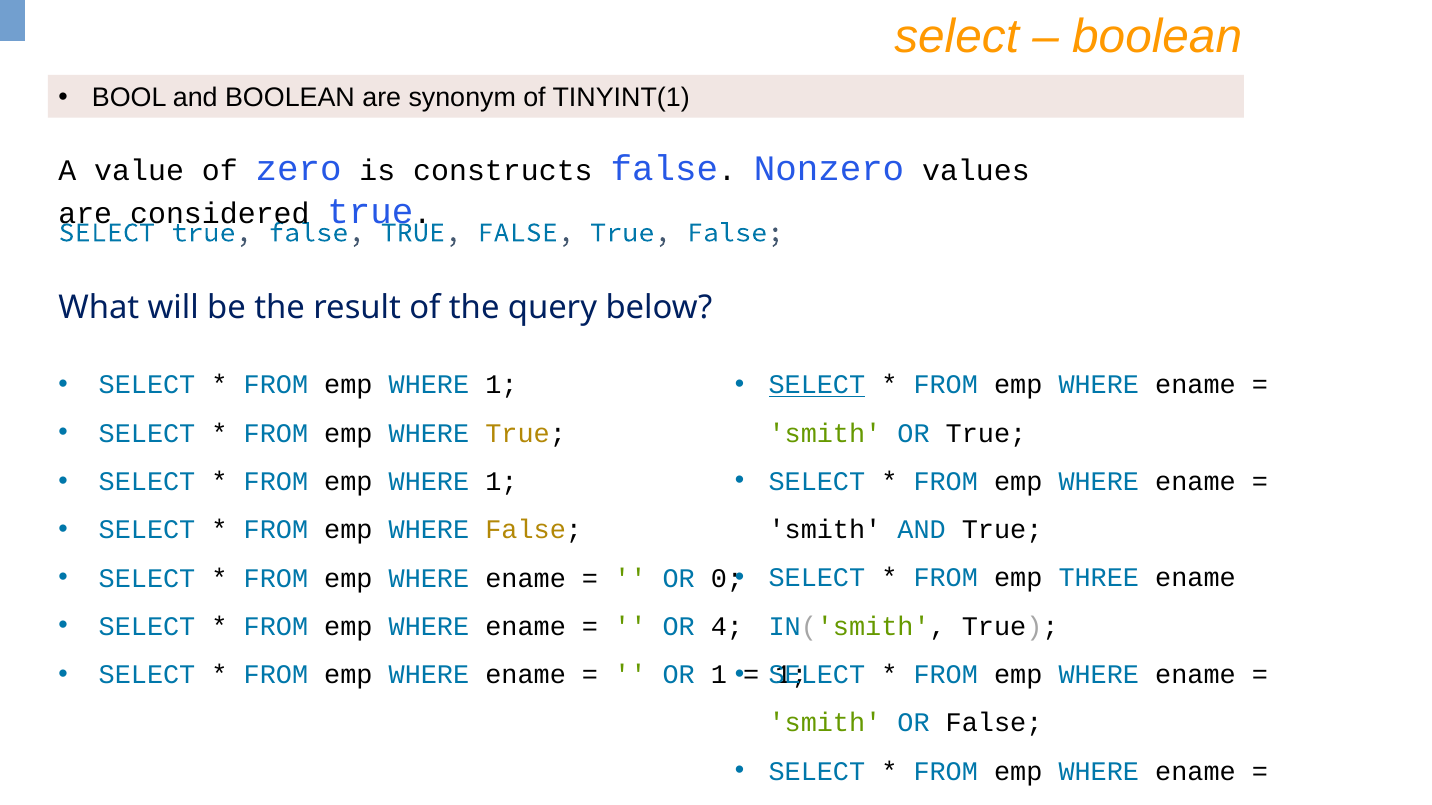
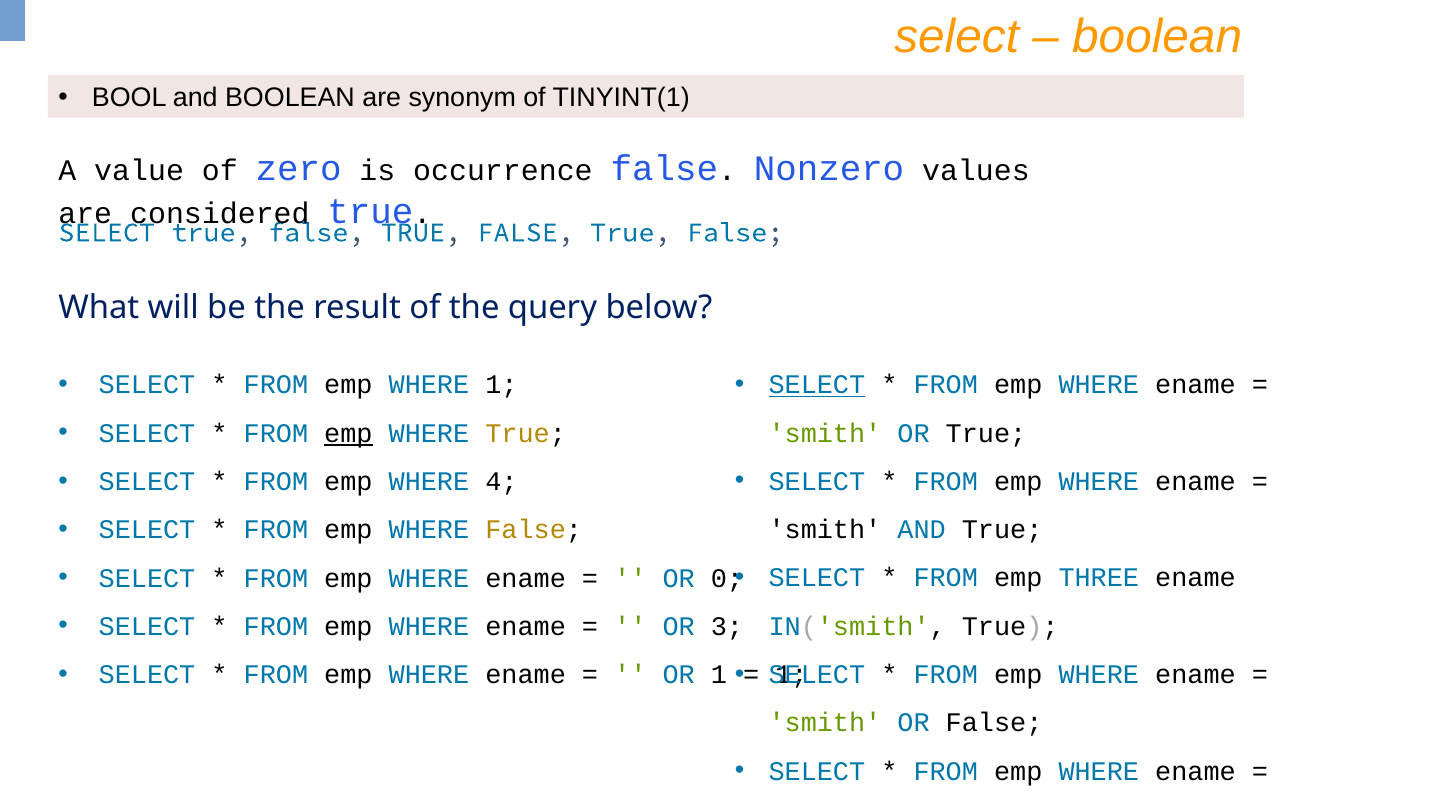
constructs: constructs -> occurrence (503, 171)
emp underline: none -> present (348, 434)
1: 1 -> 4 (501, 482)
4: 4 -> 3 (727, 627)
